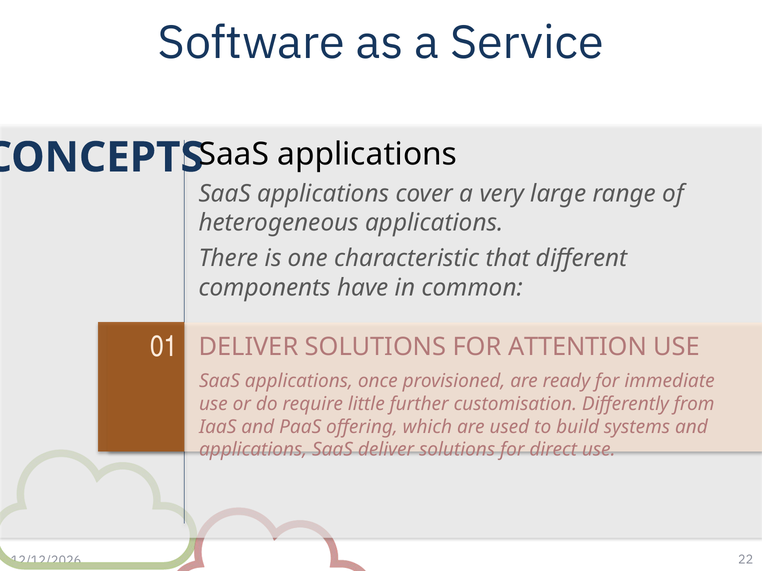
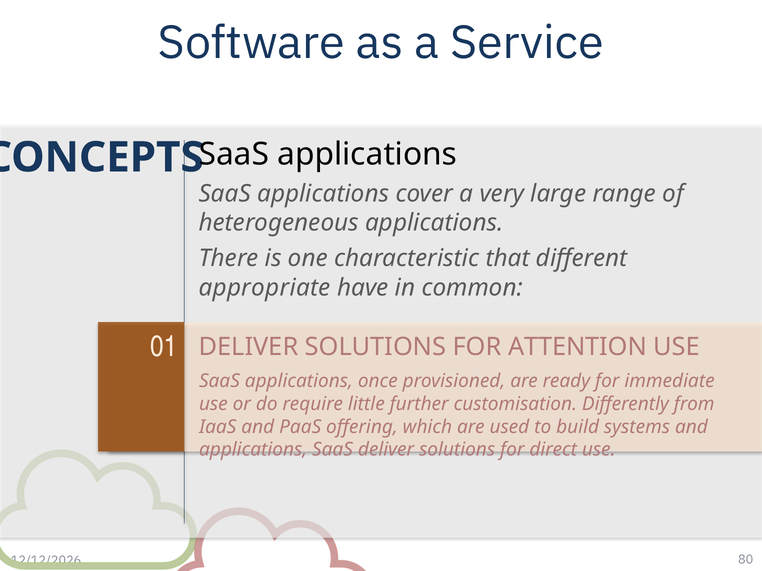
components: components -> appropriate (265, 288)
22: 22 -> 80 (746, 560)
